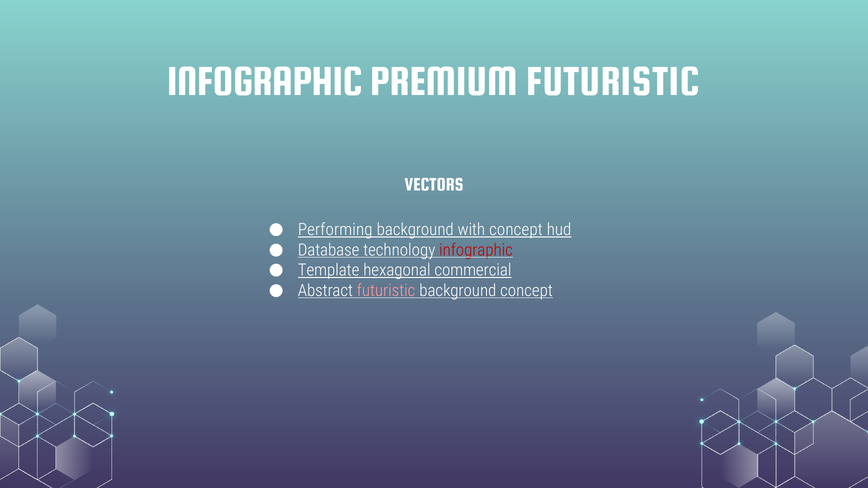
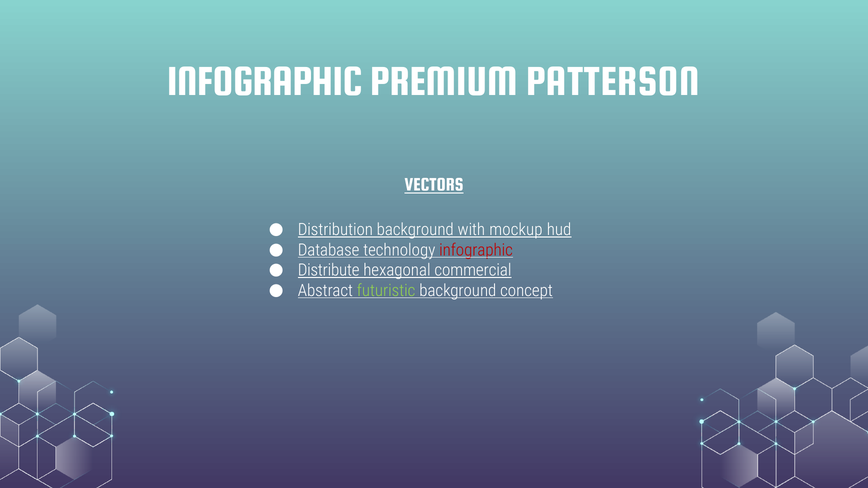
PREMIUM FUTURISTIC: FUTURISTIC -> PATTERSON (613, 81)
VECTORS underline: none -> present (434, 185)
Performing: Performing -> Distribution (335, 230)
with concept: concept -> mockup (516, 230)
Template: Template -> Distribute (329, 270)
futuristic colour: pink -> light green (386, 291)
